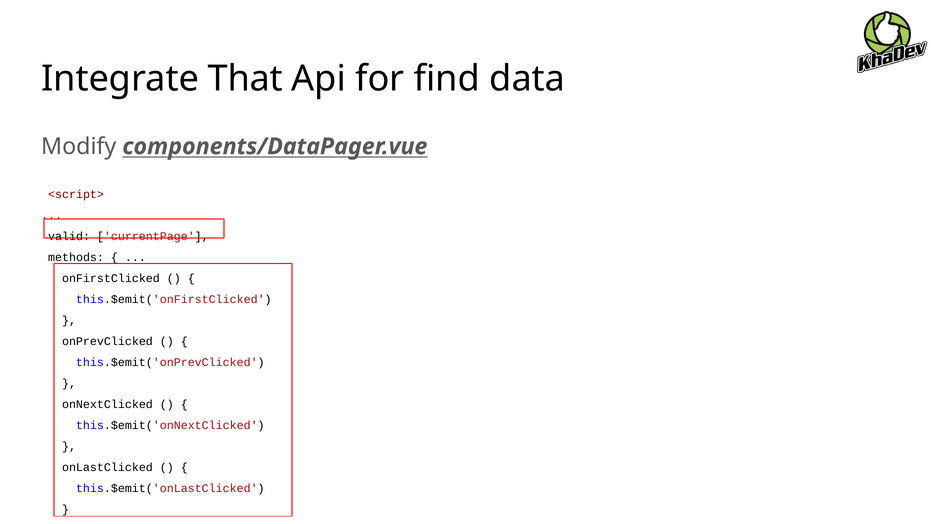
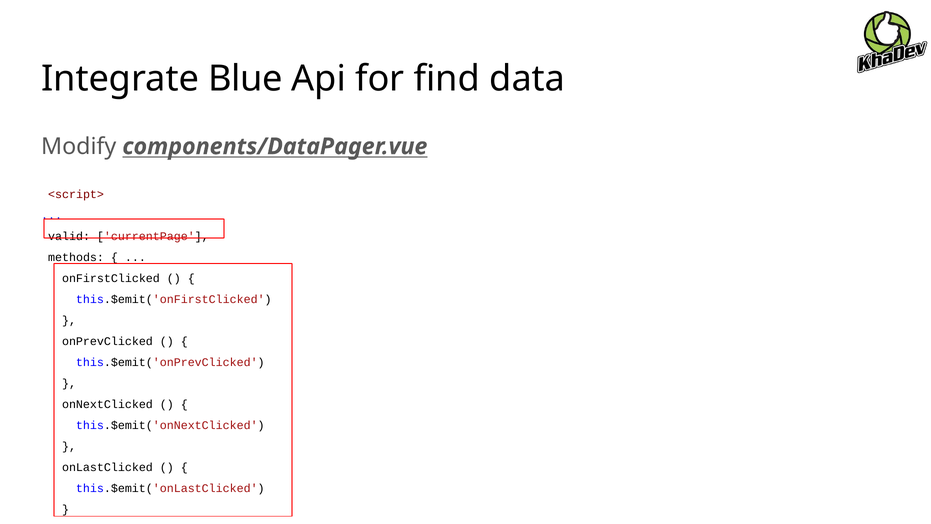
That: That -> Blue (245, 79)
